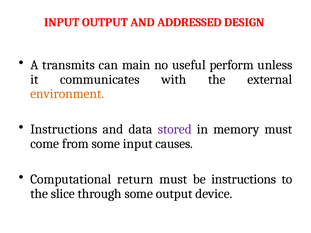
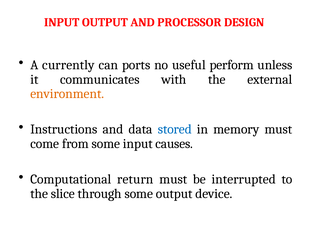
ADDRESSED: ADDRESSED -> PROCESSOR (189, 22)
transmits: transmits -> currently (68, 65)
main: main -> ports (136, 65)
stored colour: purple -> blue (175, 129)
be instructions: instructions -> interrupted (244, 179)
